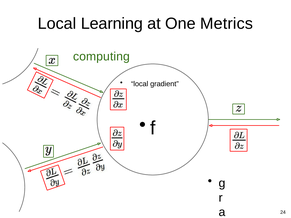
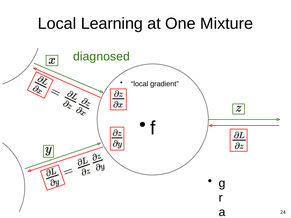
Metrics: Metrics -> Mixture (227, 24)
computing: computing -> diagnosed (101, 57)
